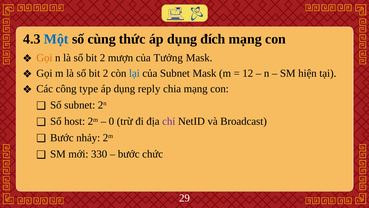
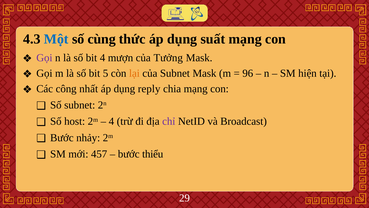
đích: đích -> suất (213, 39)
Gọi colour: orange -> purple (44, 58)
2: 2 -> 4 (103, 58)
2: 2 -> 5 (106, 73)
lại colour: blue -> orange (134, 73)
12: 12 -> 96 (248, 73)
type: type -> nhất (89, 89)
0: 0 -> 4 (111, 121)
330: 330 -> 457 (99, 154)
chức: chức -> thiểu (153, 154)
